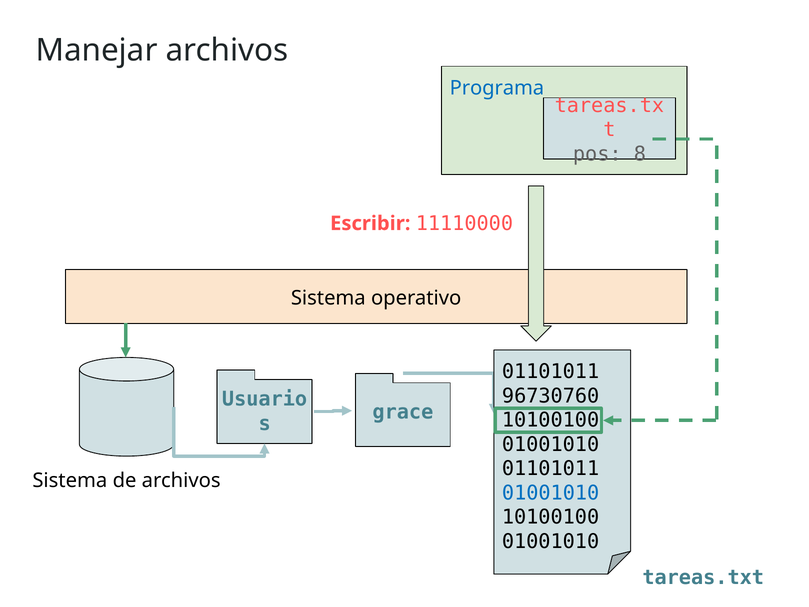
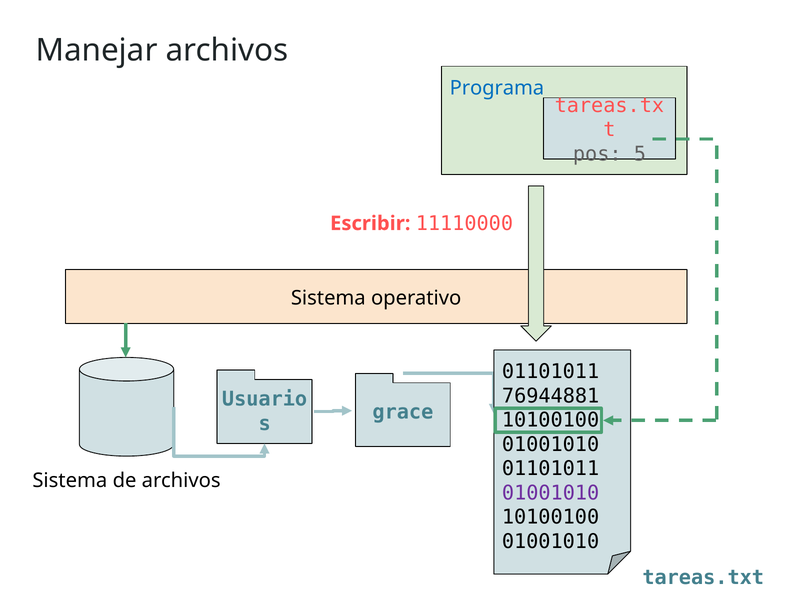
8: 8 -> 5 (640, 154)
96730760: 96730760 -> 76944881 (551, 396)
01001010 colour: blue -> purple (551, 493)
